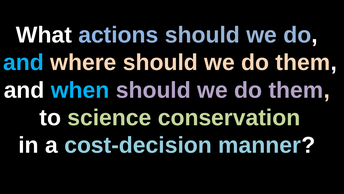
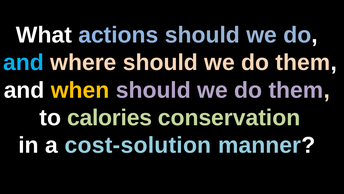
when colour: light blue -> yellow (80, 90)
science: science -> calories (110, 117)
cost-decision: cost-decision -> cost-solution (138, 145)
